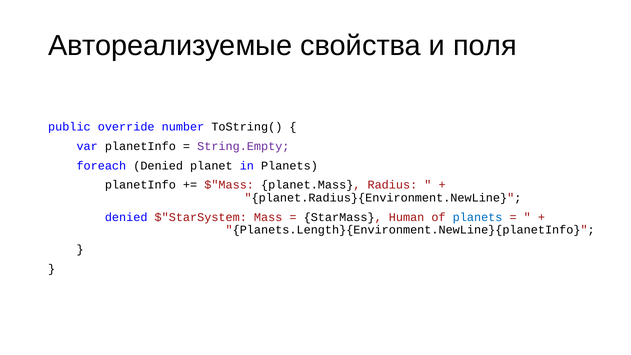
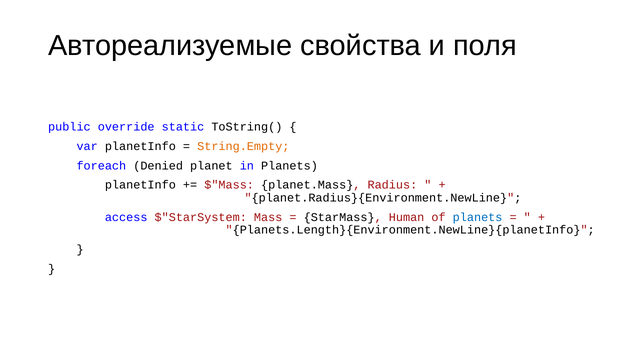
number: number -> static (183, 127)
String.Empty colour: purple -> orange (243, 146)
denied: denied -> access (126, 217)
